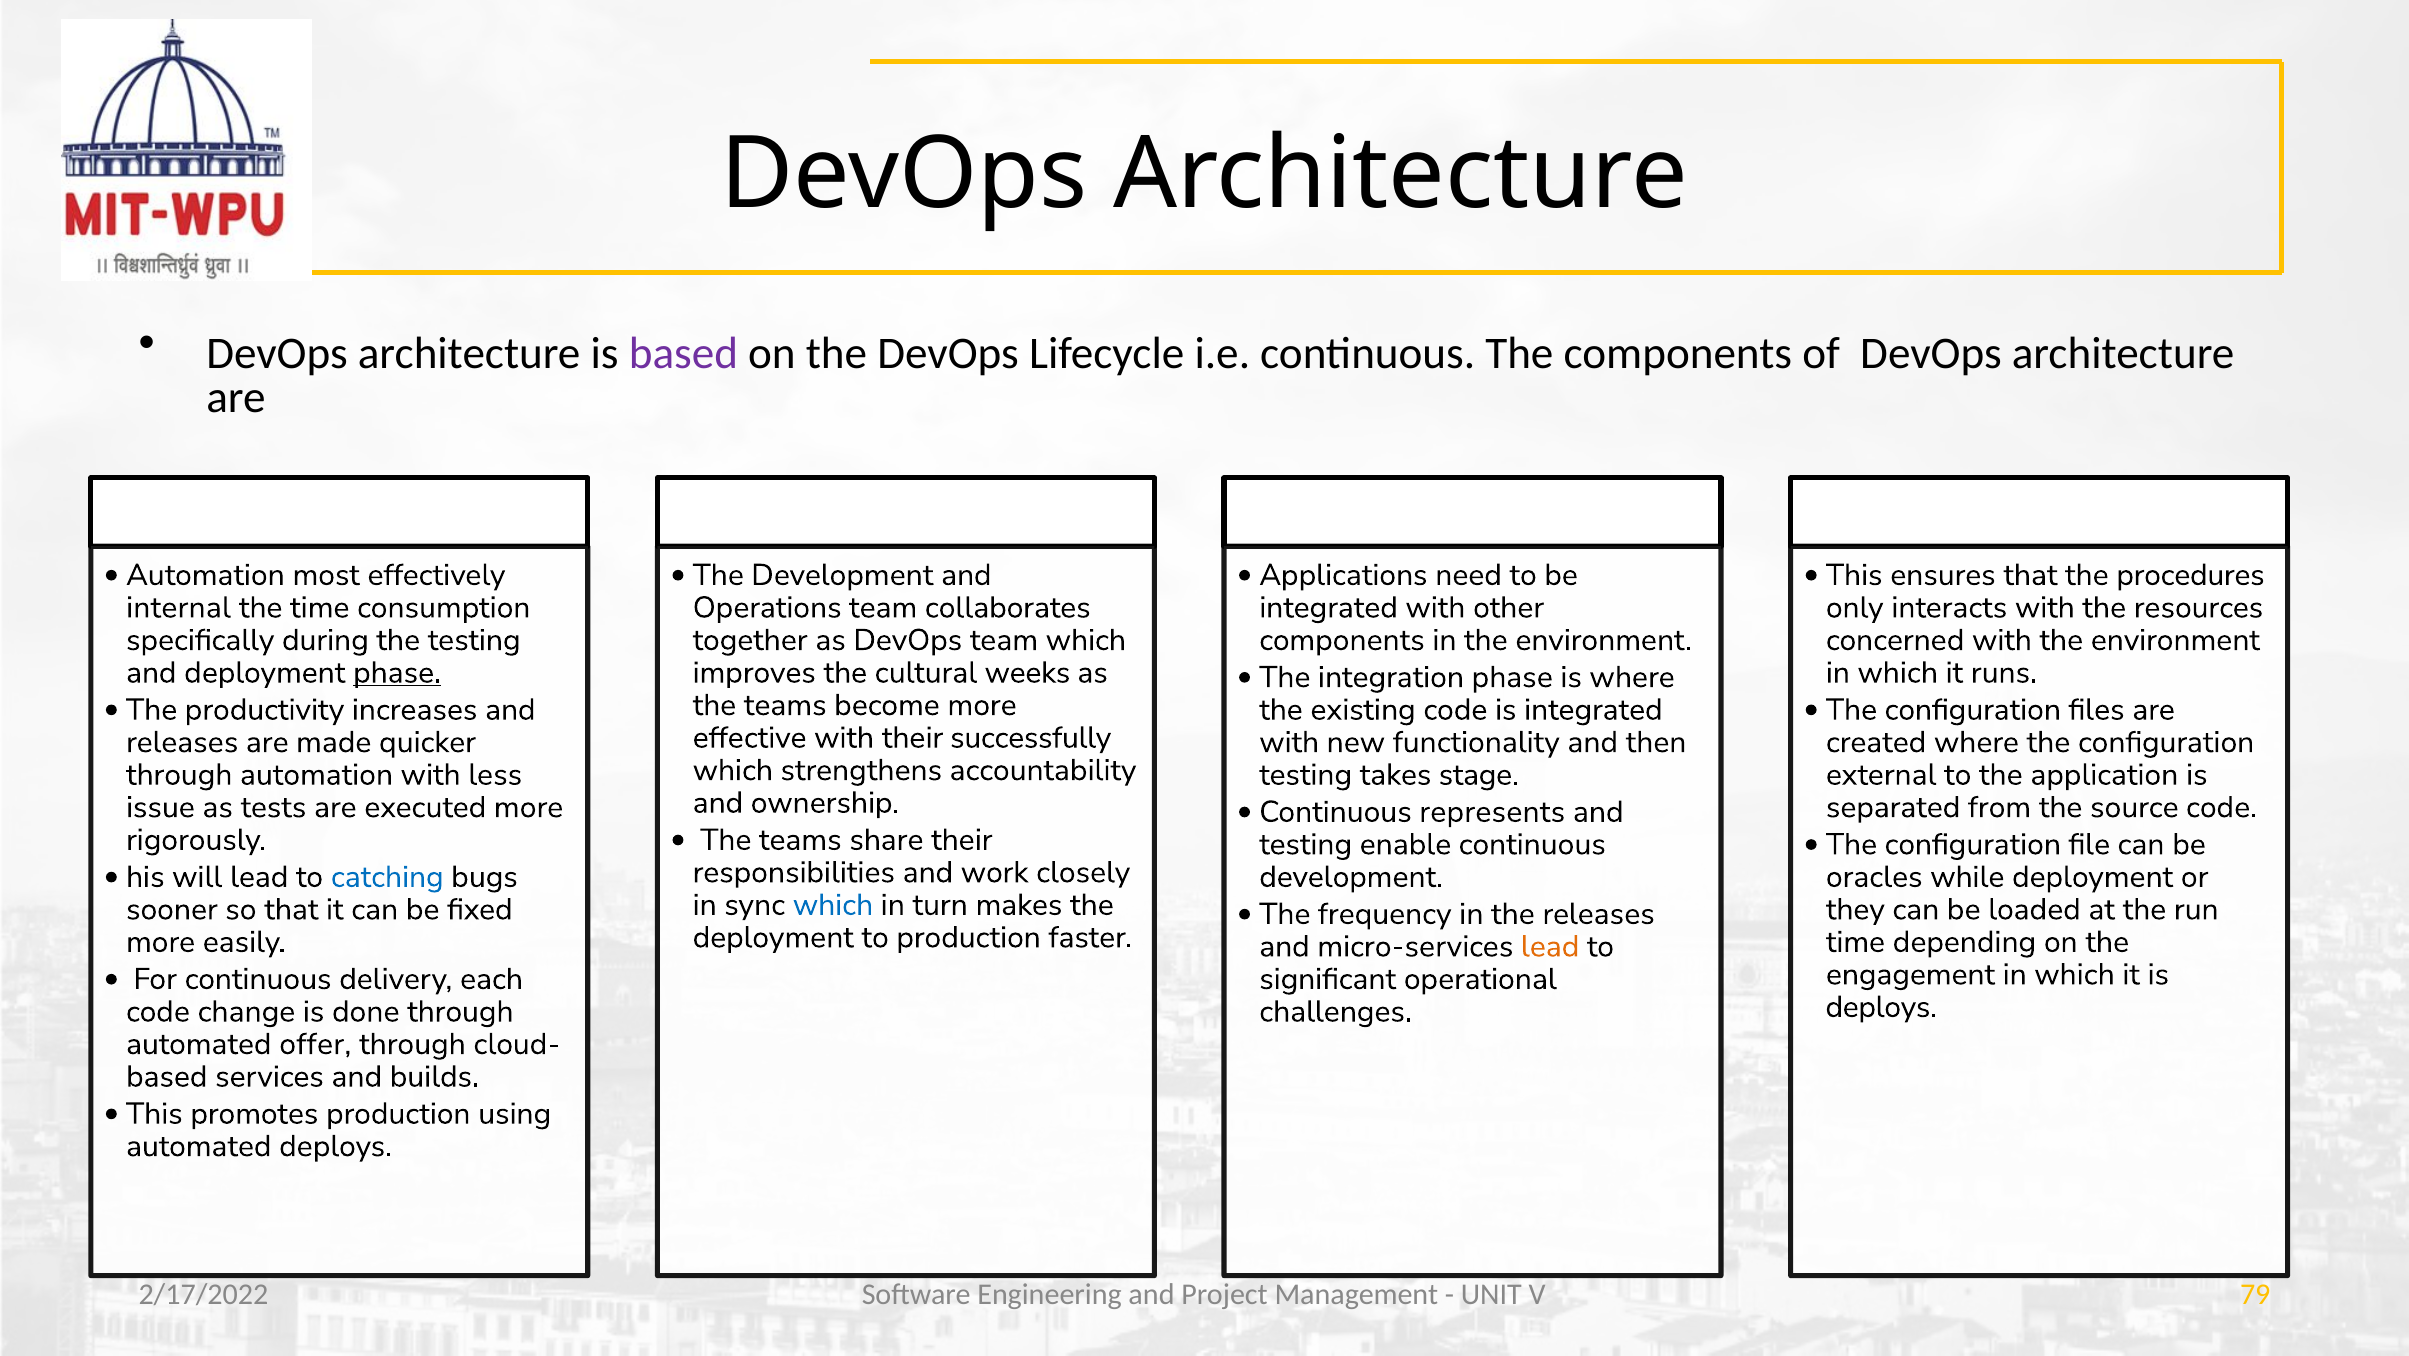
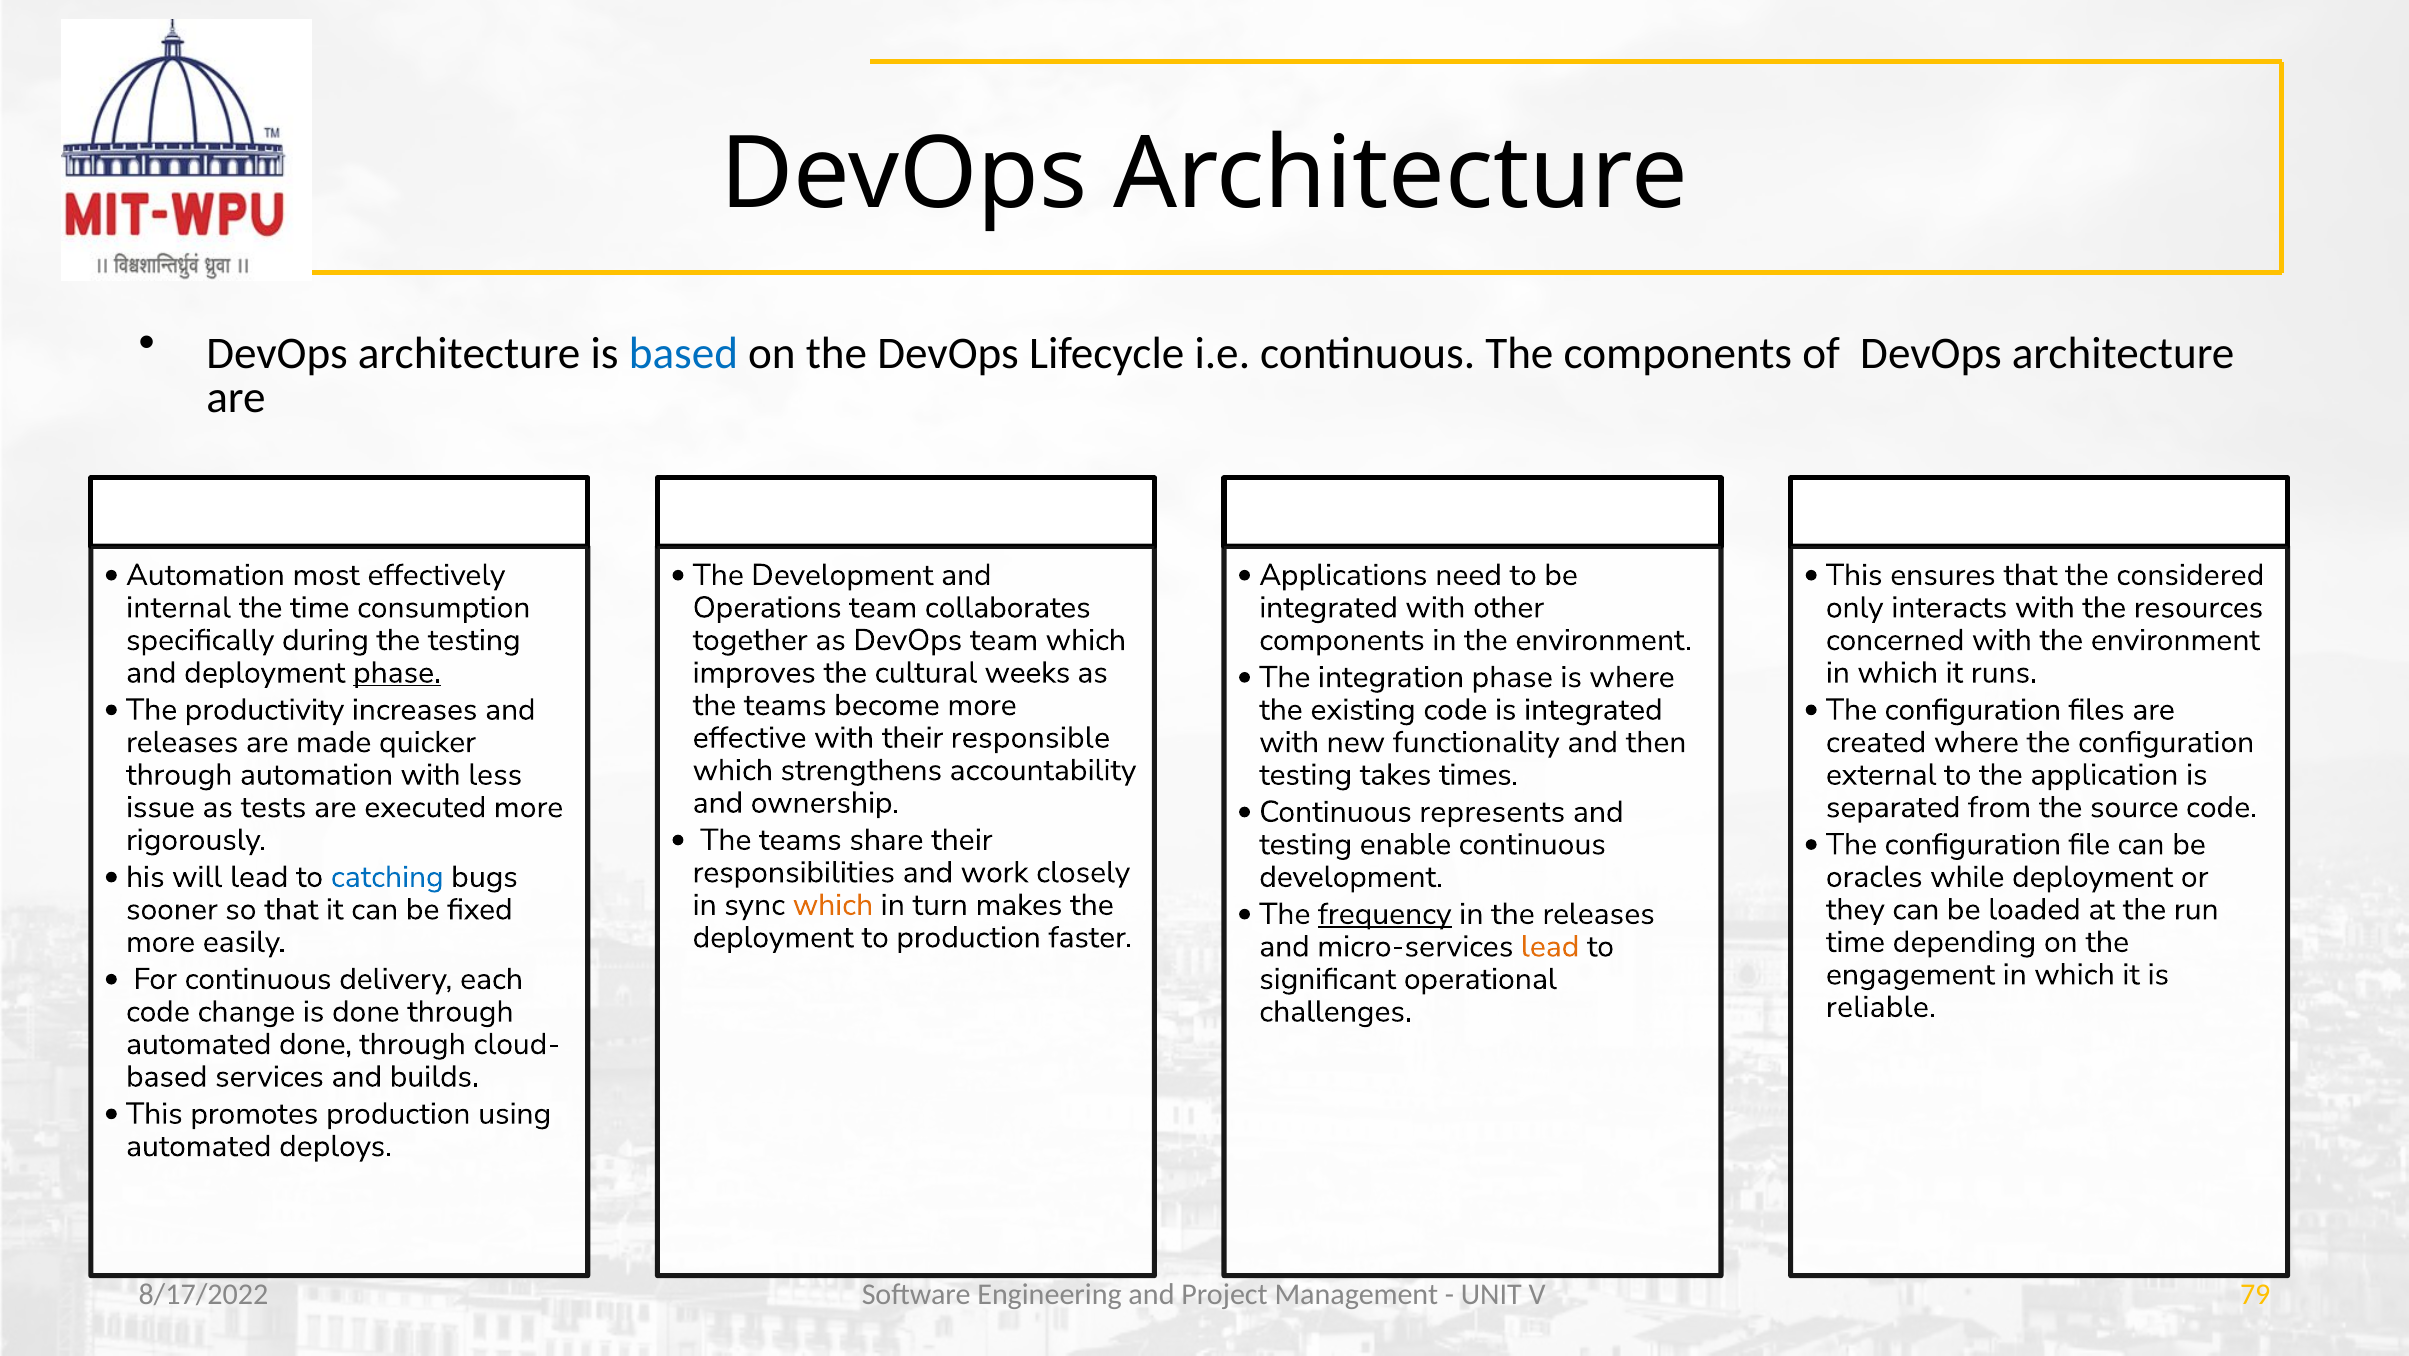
based colour: purple -> blue (683, 354)
procedures: procedures -> considered (2190, 575)
successfully: successfully -> responsible (1030, 737)
stage: stage -> times (1479, 774)
which colour: blue -> orange (833, 904)
frequency underline: none -> present (1385, 914)
deploys: deploys -> reliable (1881, 1007)
automated offer: offer -> done (316, 1044)
2/17/2022: 2/17/2022 -> 8/17/2022 (203, 1294)
